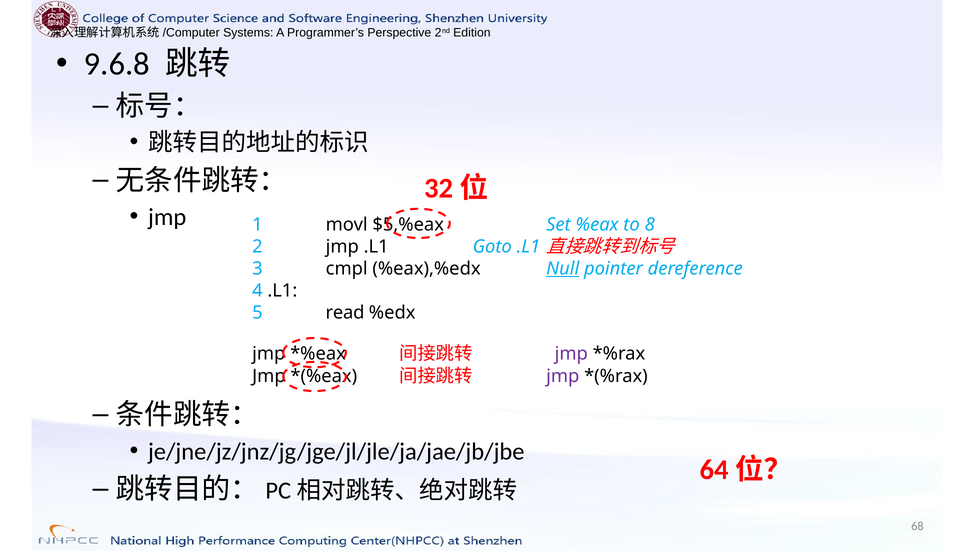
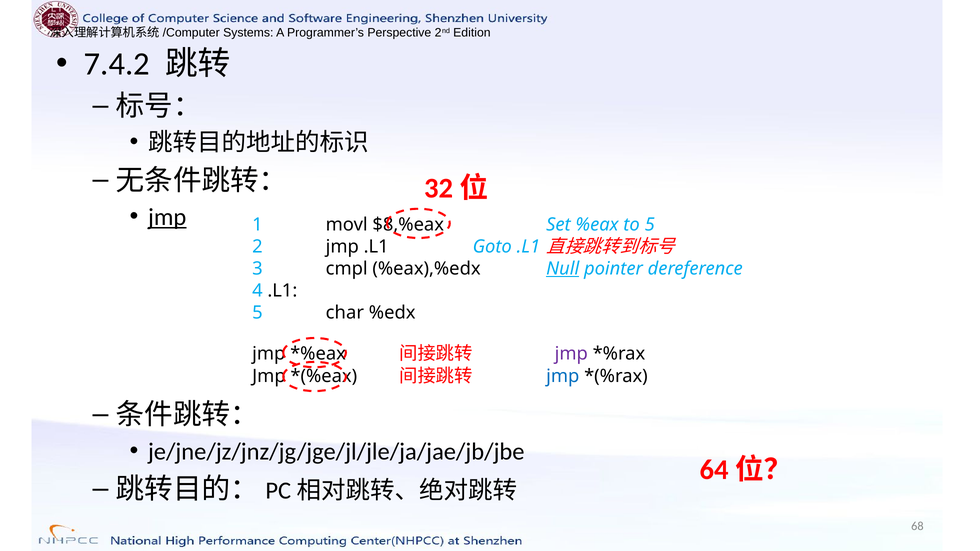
9.6.8: 9.6.8 -> 7.4.2 (117, 64)
jmp underline: none -> present (167, 217)
$5,%eax: $5,%eax -> $8,%eax (408, 225)
to 8: 8 -> 5 (650, 225)
read: read -> char (345, 313)
jmp colour: purple -> blue (563, 376)
